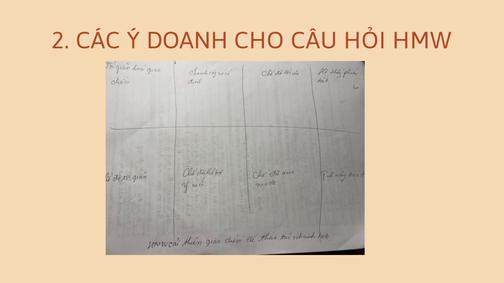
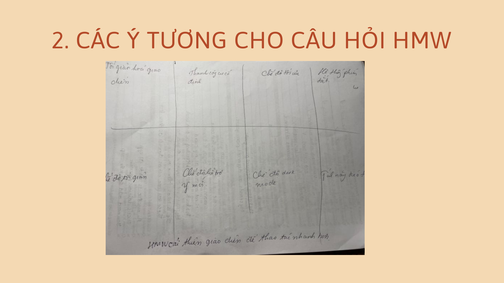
DOANH: DOANH -> TƯƠNG (187, 41)
